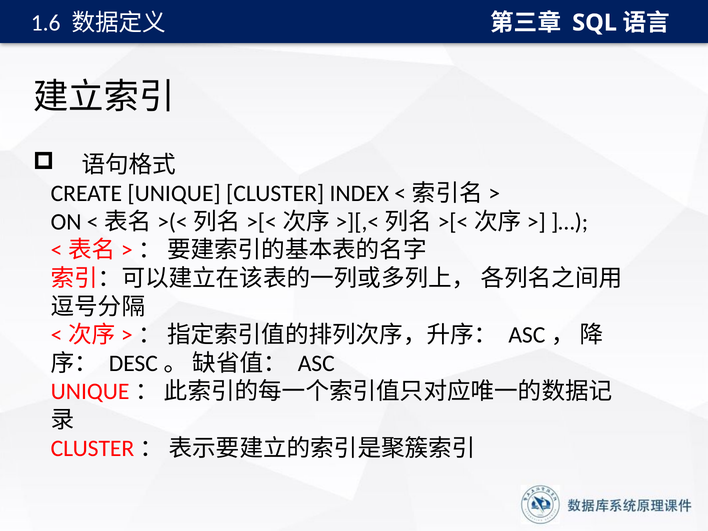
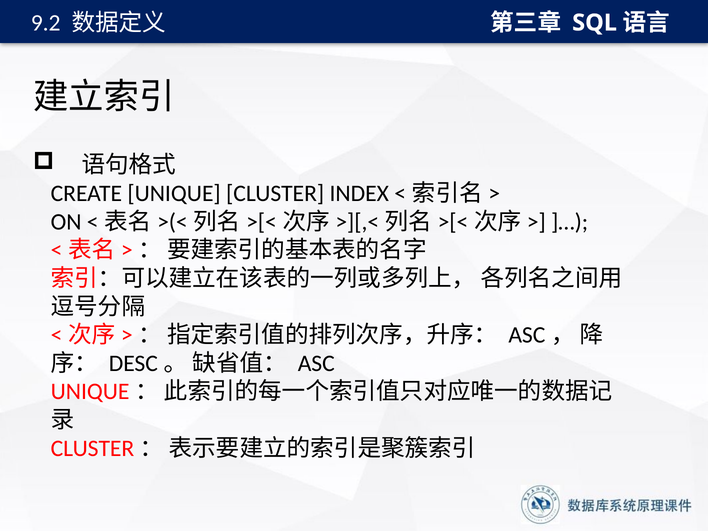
1.6: 1.6 -> 9.2 (46, 23)
